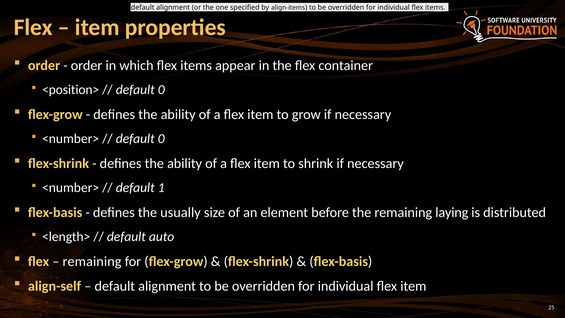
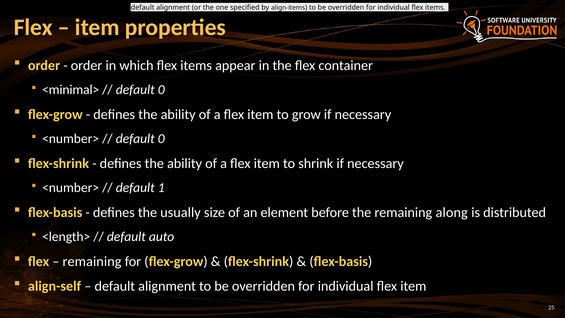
<position>: <position> -> <minimal> (71, 90)
laying: laying -> along (452, 212)
